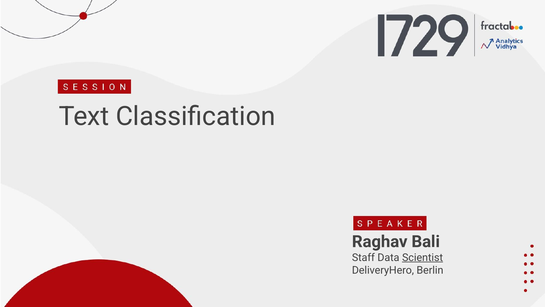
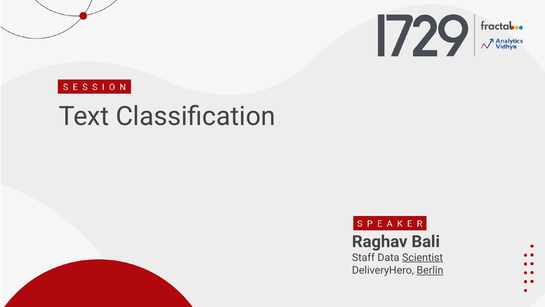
Berlin underline: none -> present (430, 270)
